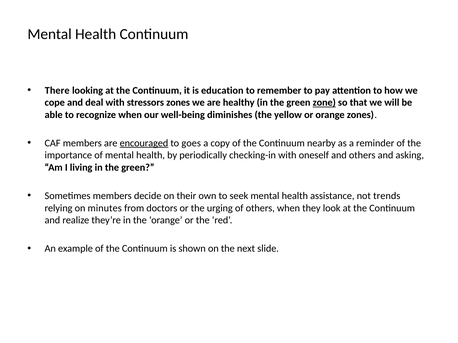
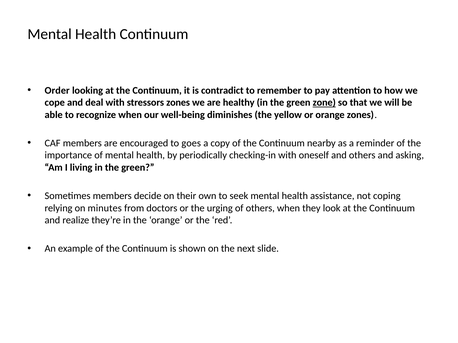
There: There -> Order (57, 90)
education: education -> contradict (222, 90)
encouraged underline: present -> none (144, 143)
trends: trends -> coping (387, 196)
